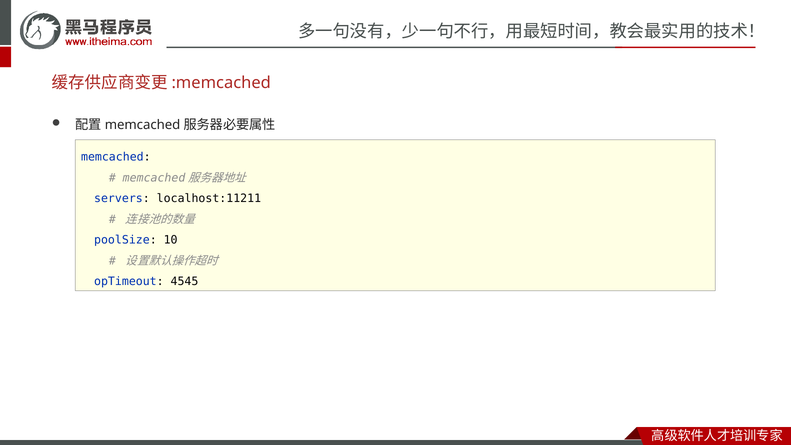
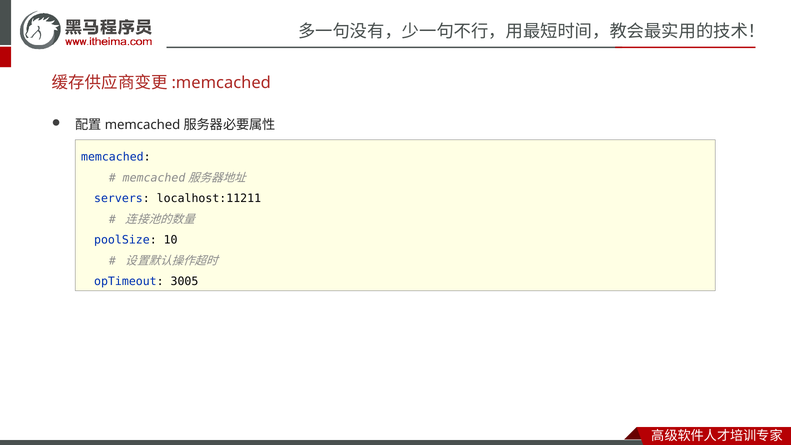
4545: 4545 -> 3005 (184, 282)
